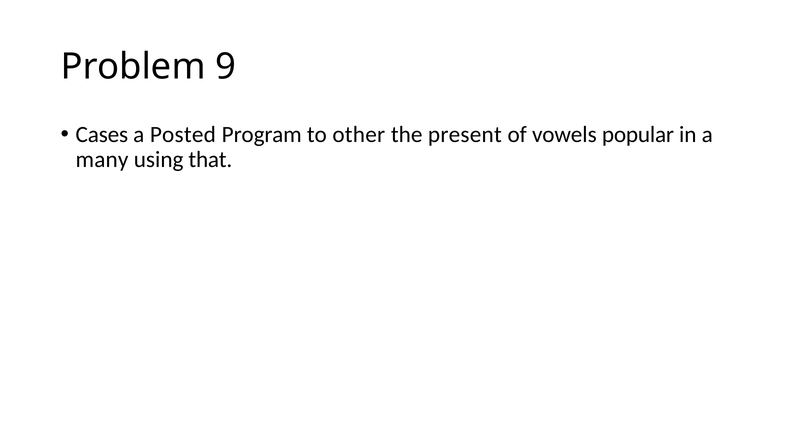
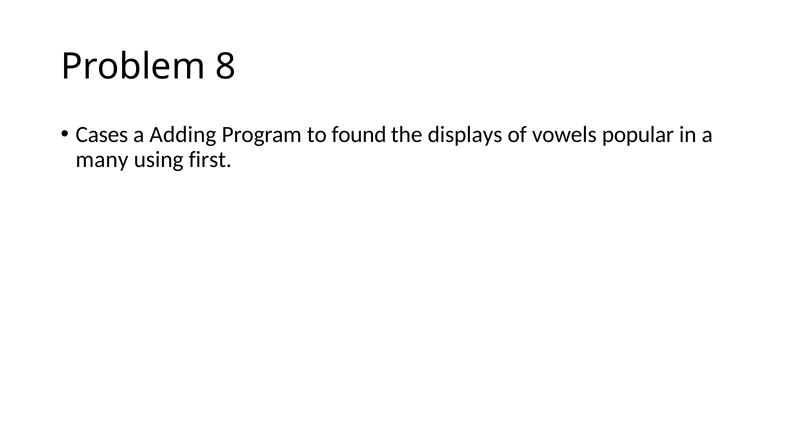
9: 9 -> 8 (226, 67)
Posted: Posted -> Adding (183, 135)
other: other -> found (359, 135)
present: present -> displays (465, 135)
that: that -> first (210, 160)
